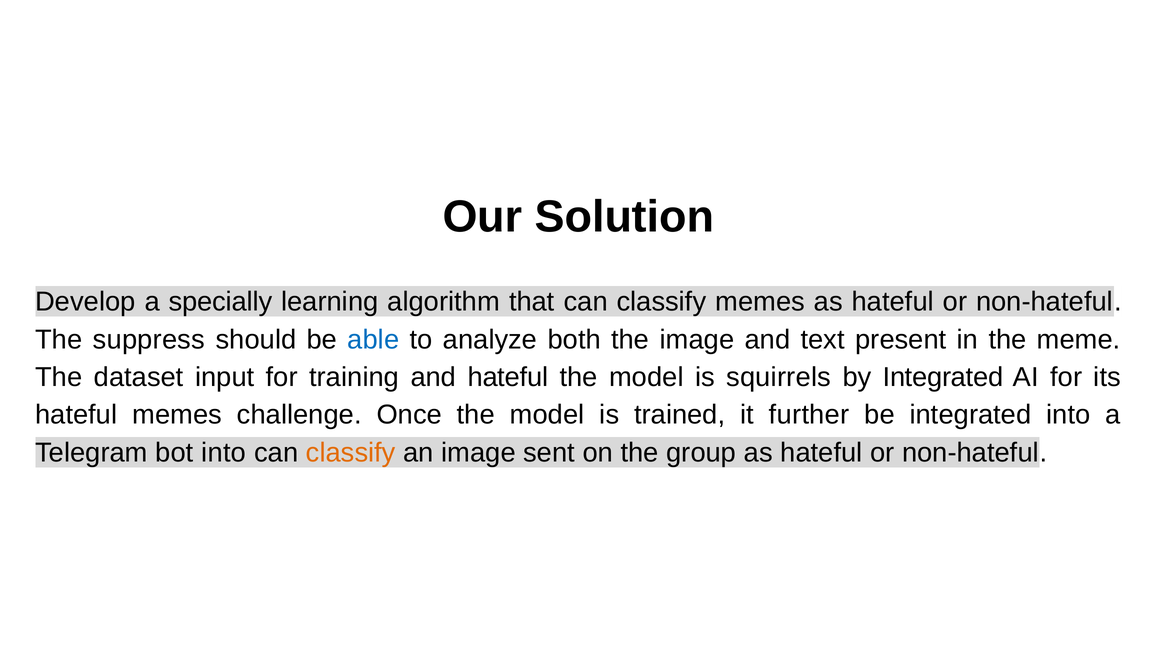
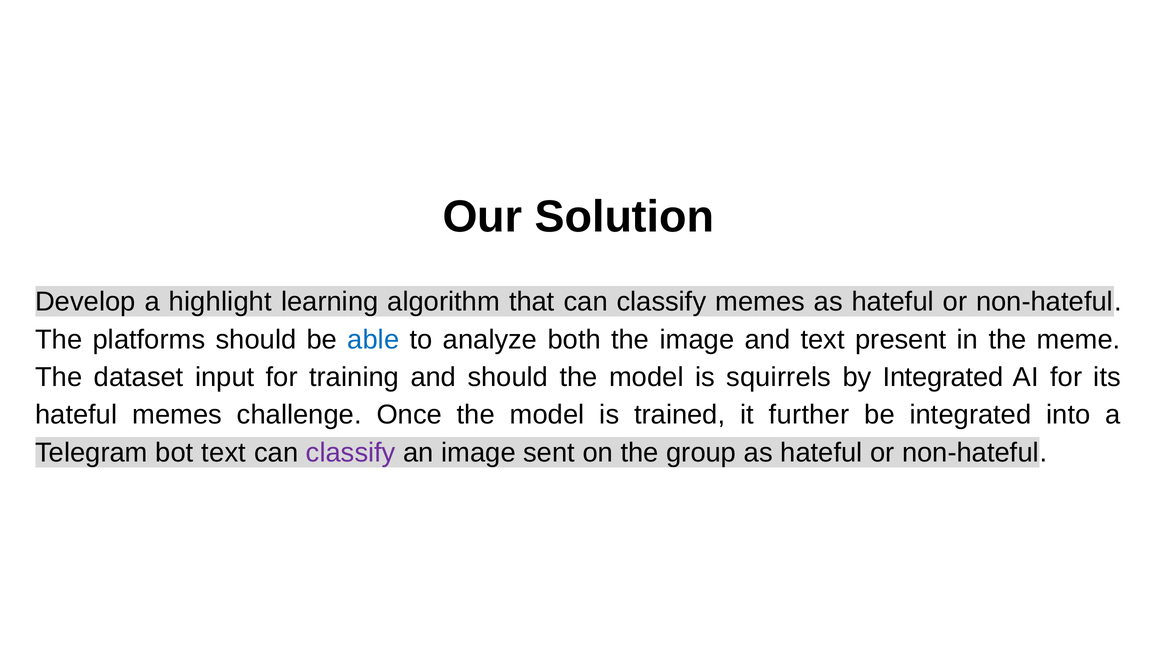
specially: specially -> highlight (220, 302)
suppress: suppress -> platforms (149, 339)
and hateful: hateful -> should (508, 377)
bot into: into -> text (224, 452)
classify colour: orange -> purple (351, 452)
